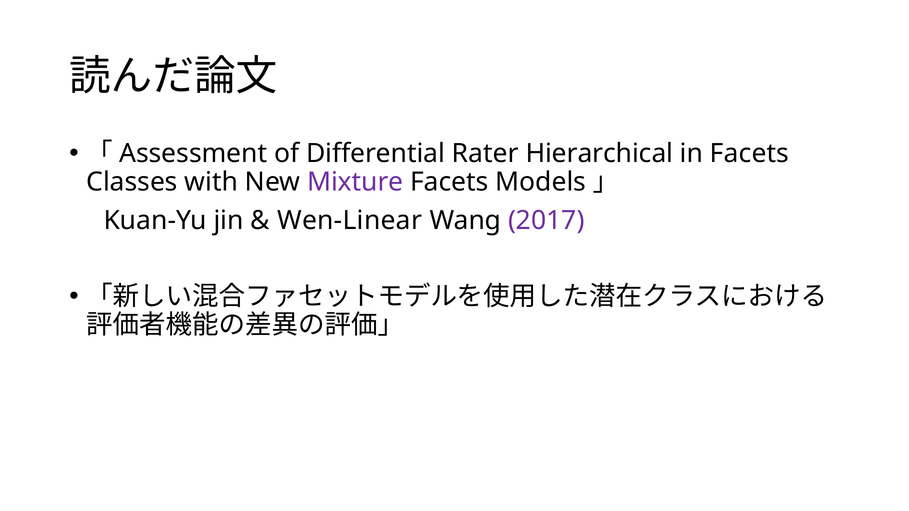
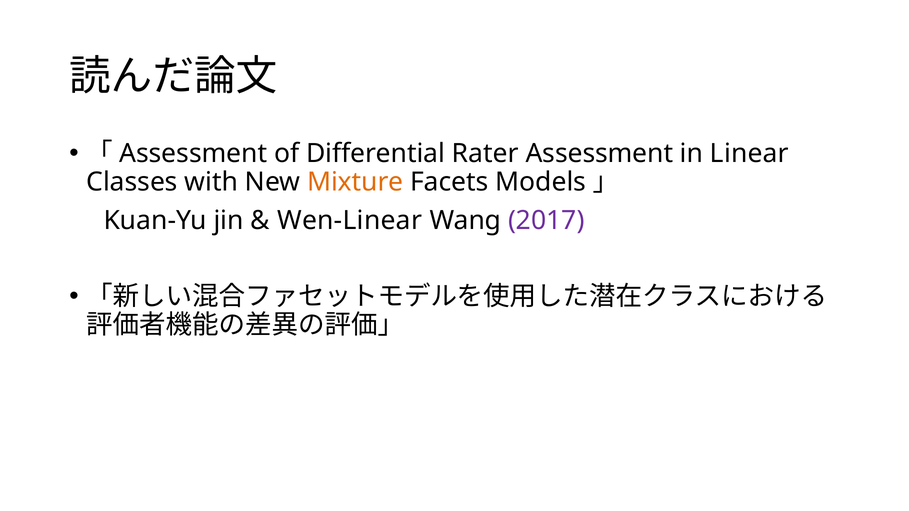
Rater Hierarchical: Hierarchical -> Assessment (599, 154)
in Facets: Facets -> Linear (749, 154)
Mixture colour: purple -> orange (355, 182)
